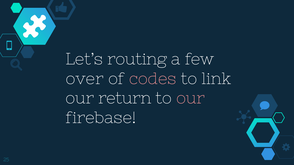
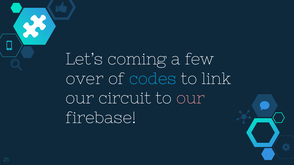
routing: routing -> coming (137, 59)
codes colour: pink -> light blue (153, 79)
return: return -> circuit (125, 98)
